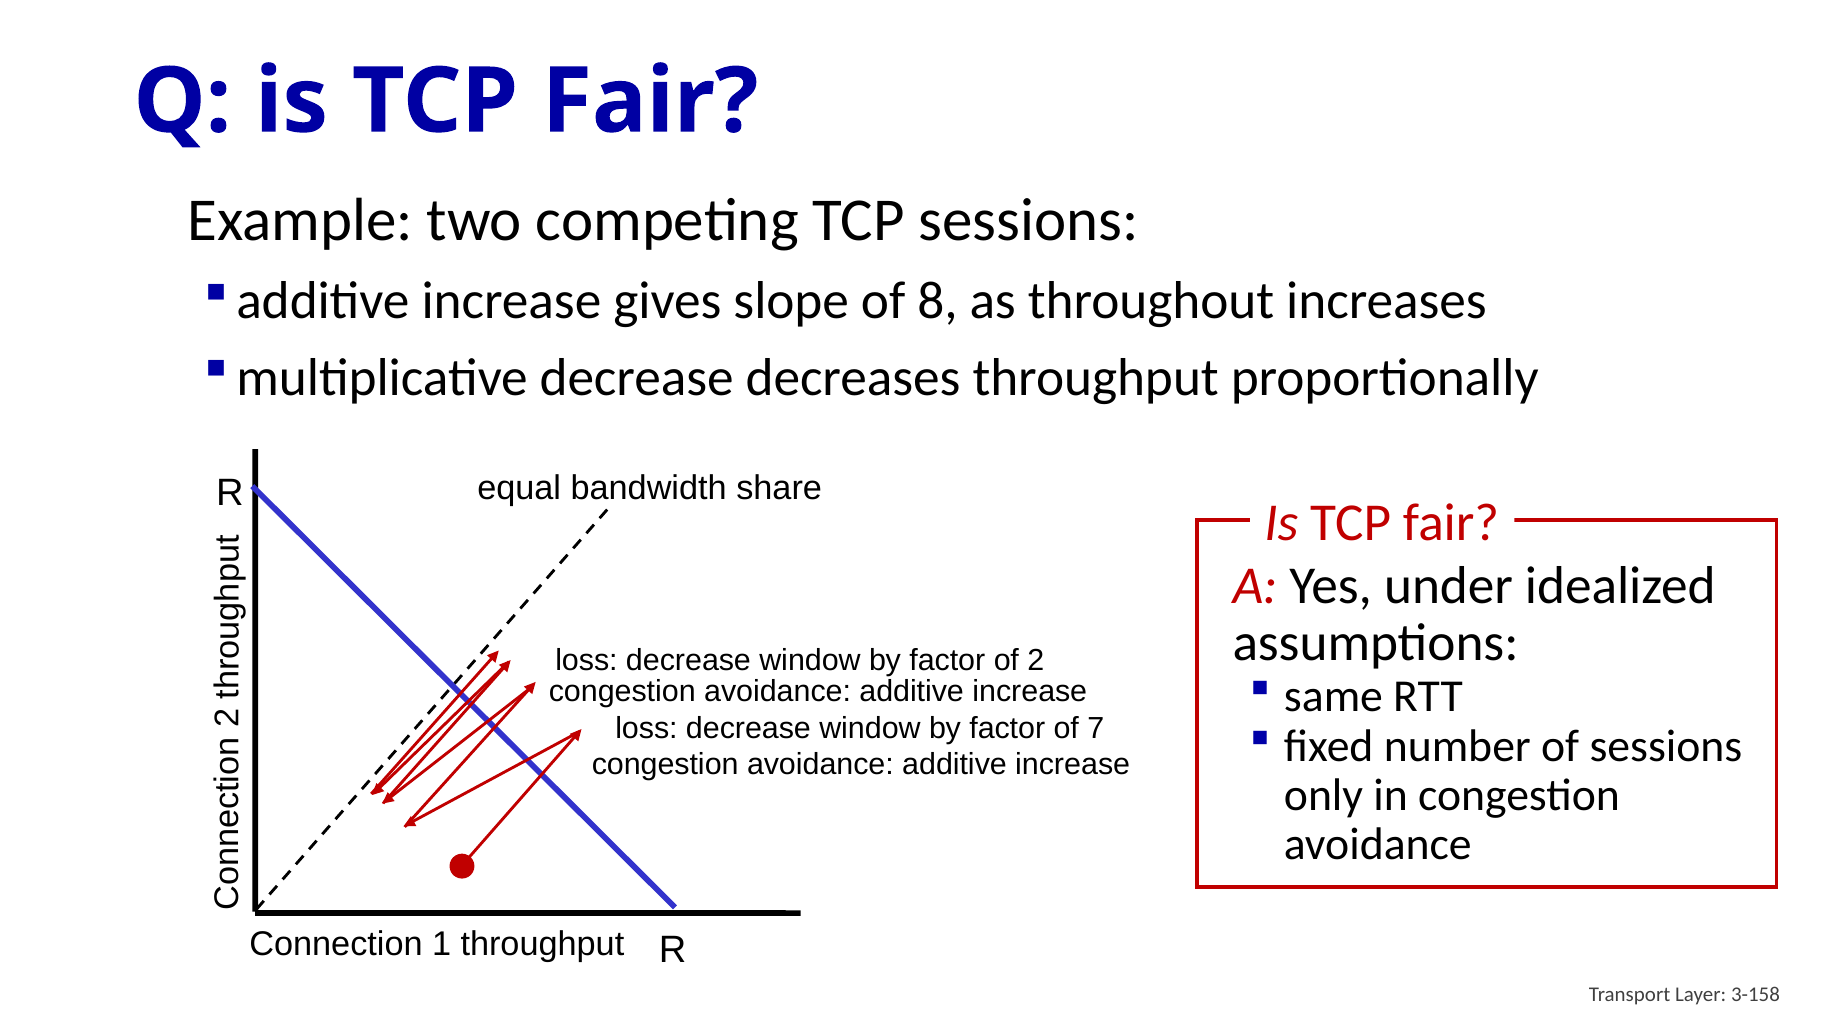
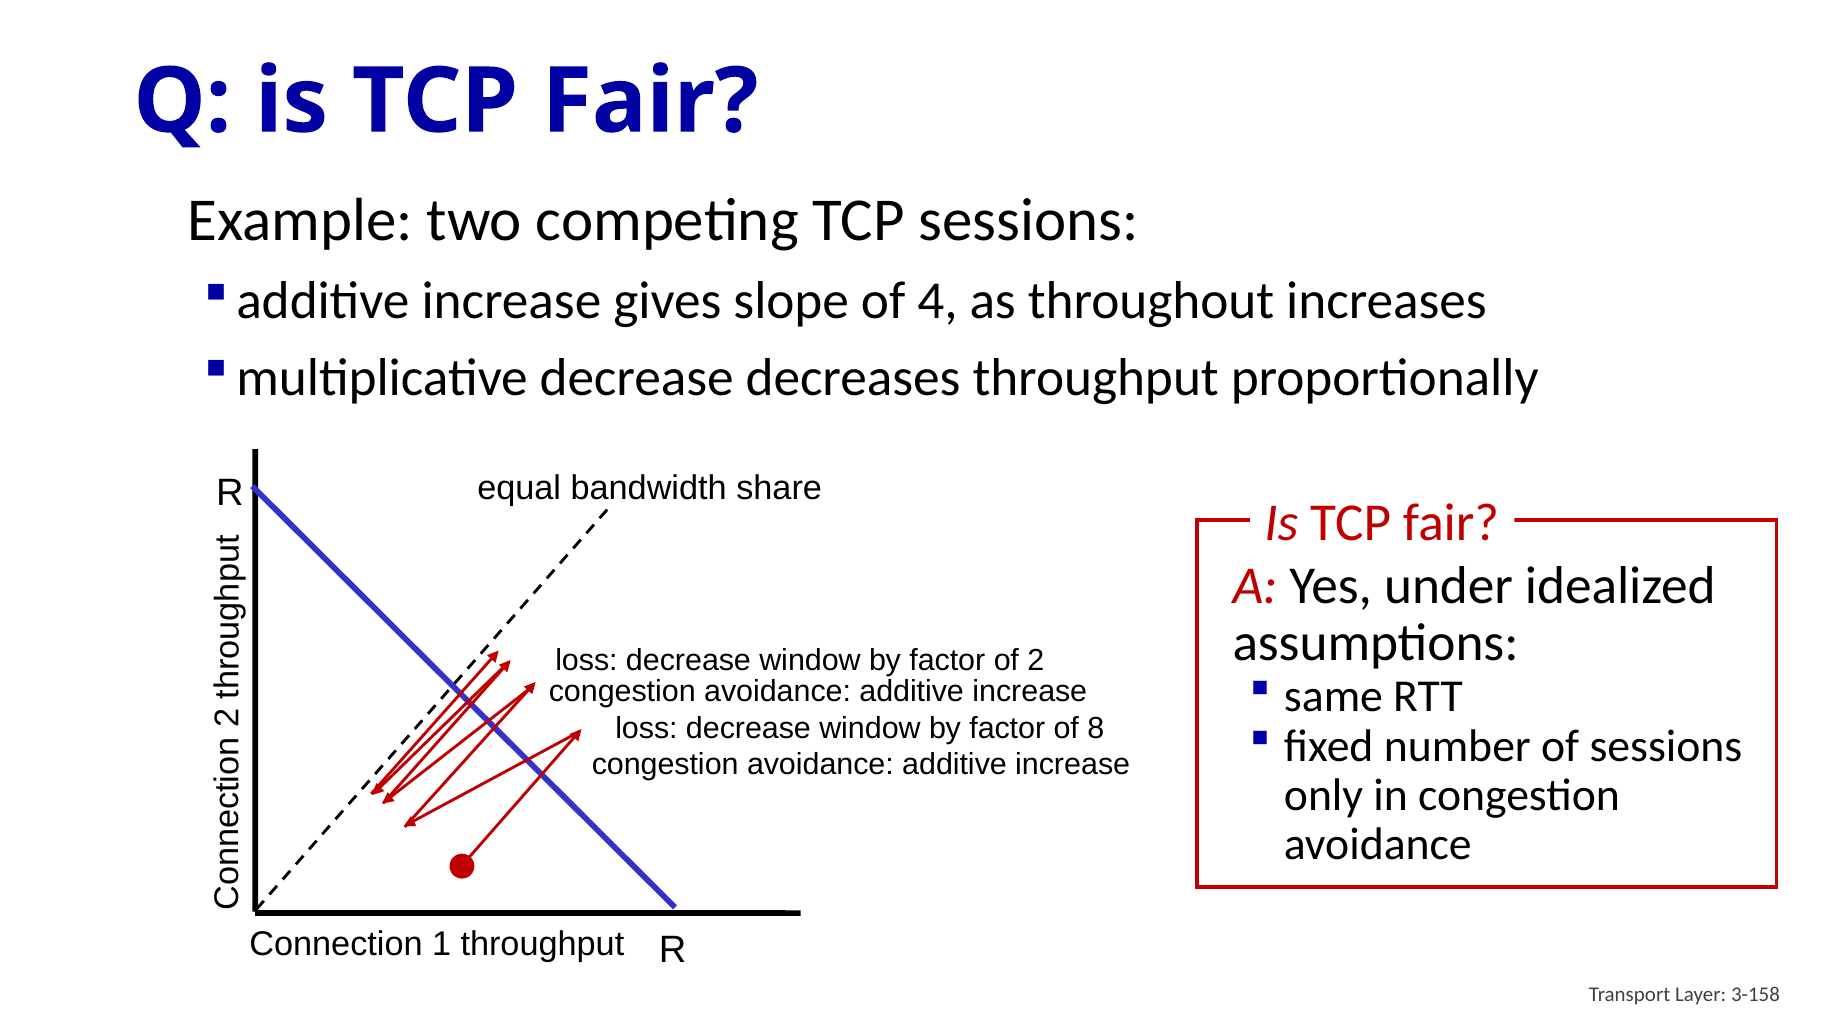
8: 8 -> 4 (937, 301)
7: 7 -> 8 (1096, 728)
